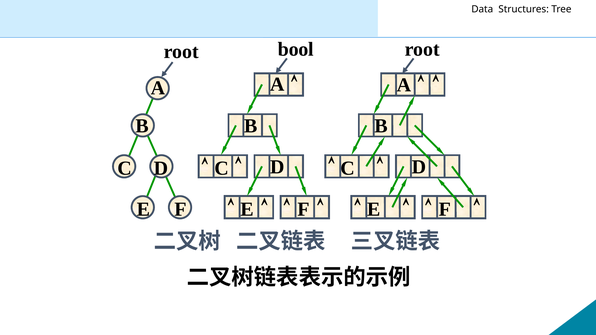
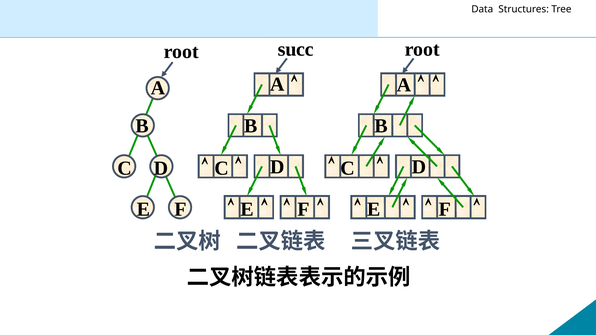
bool: bool -> succ (296, 49)
